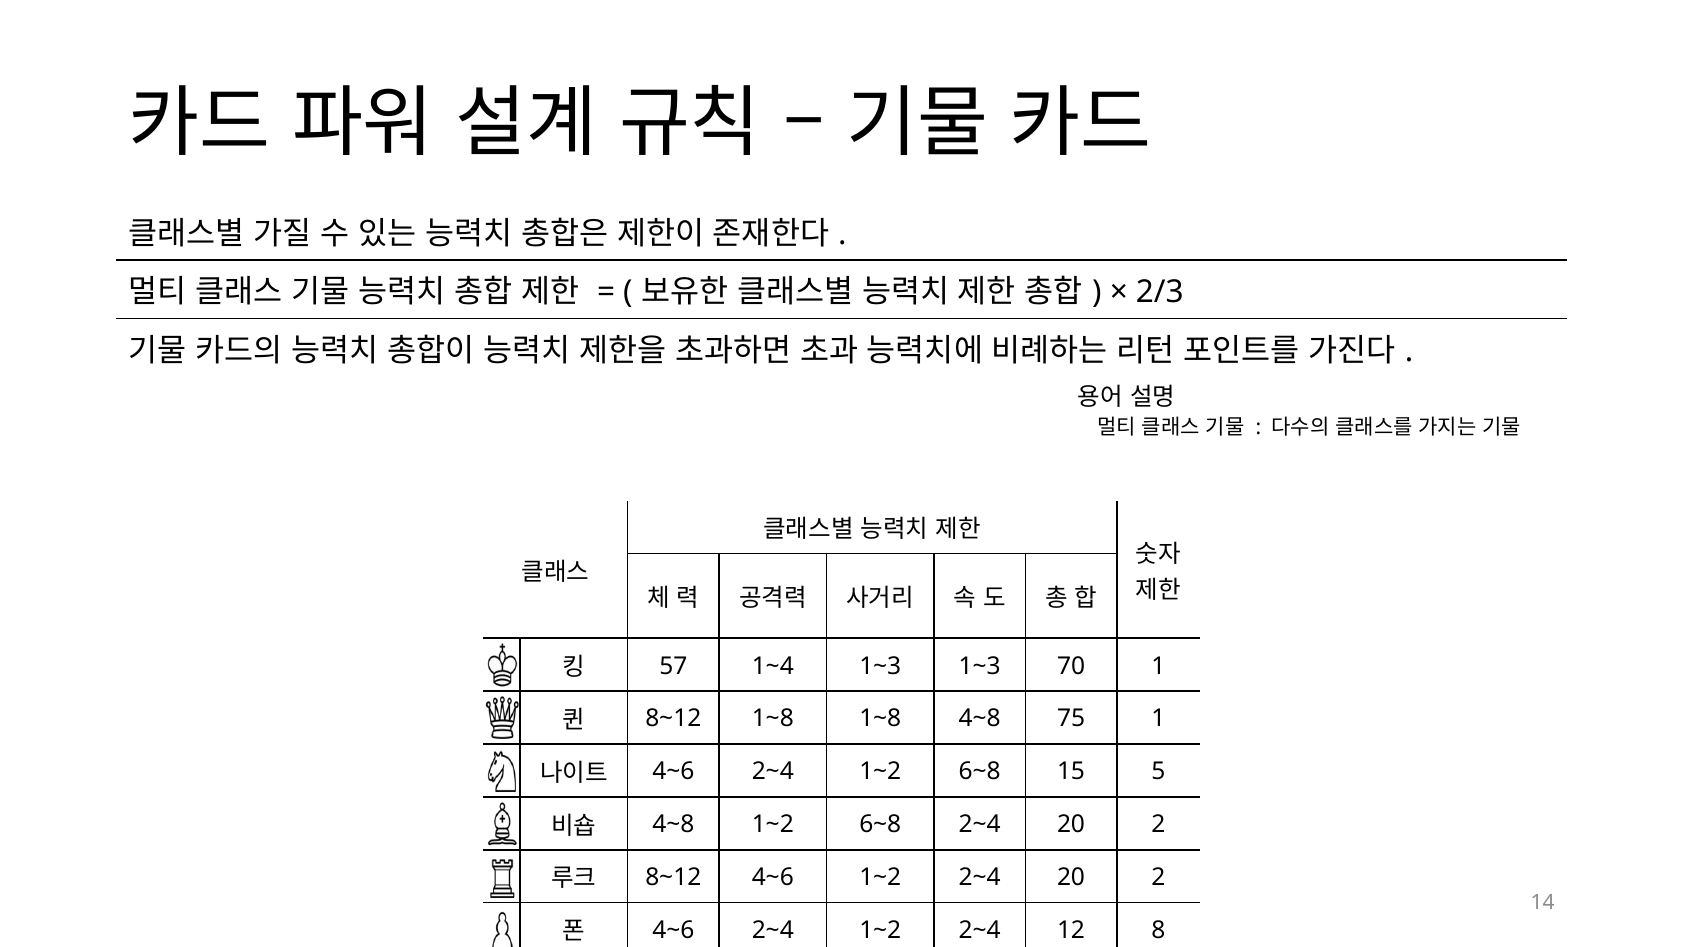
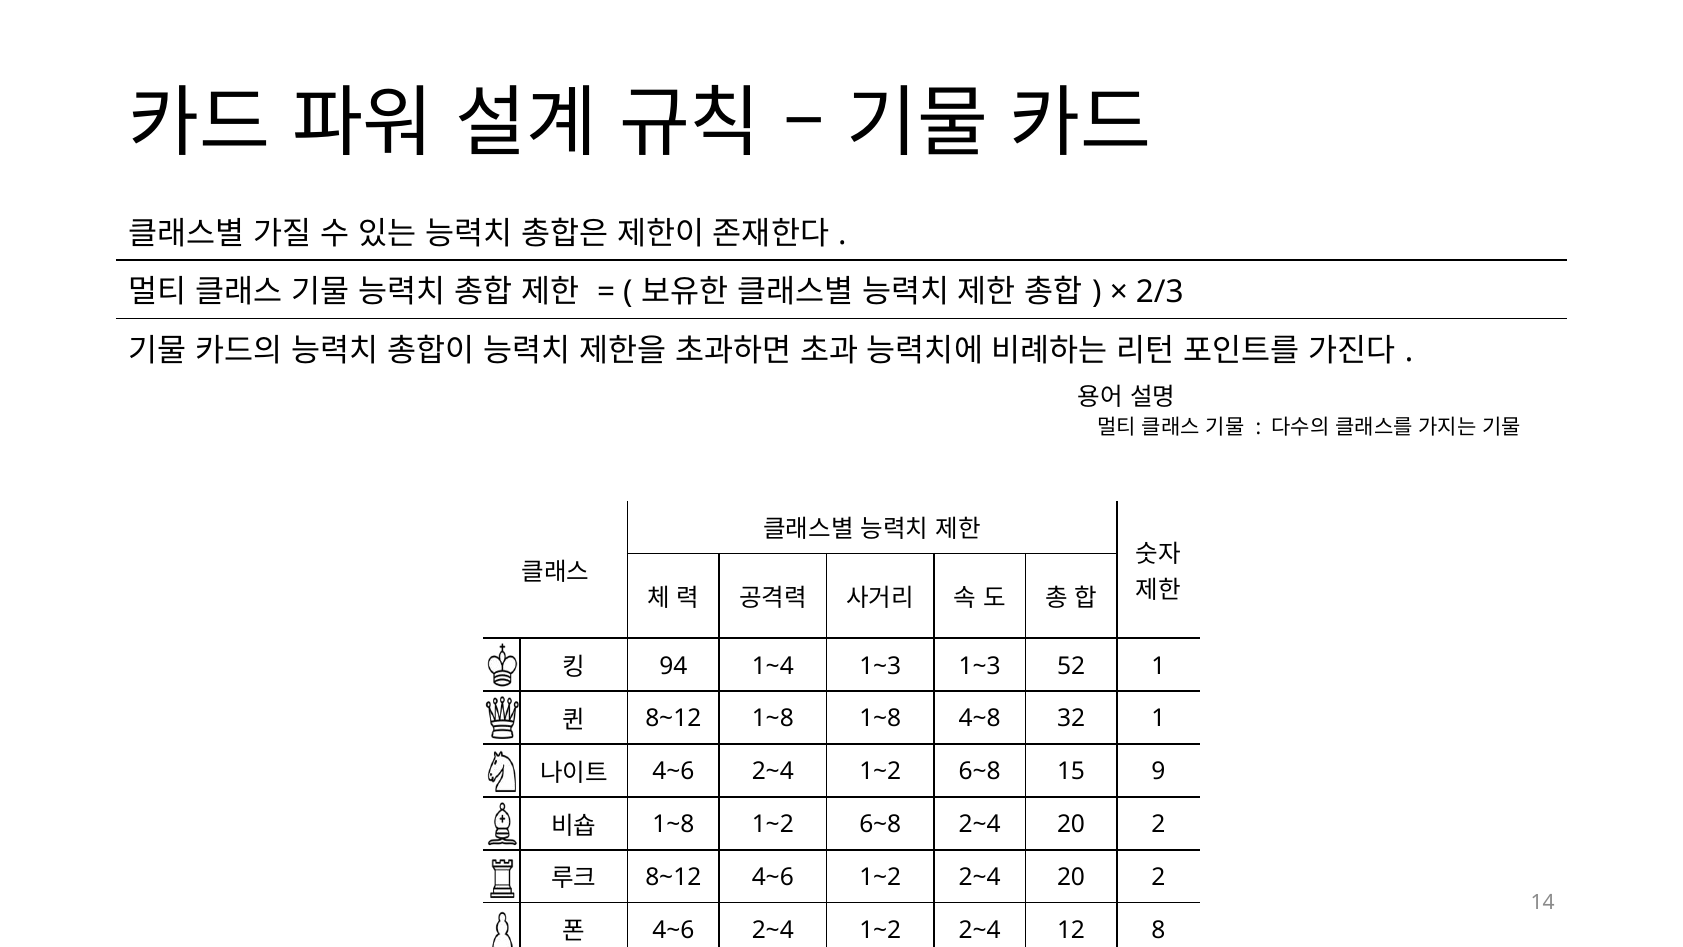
57: 57 -> 94 (673, 666)
70: 70 -> 52 (1071, 666)
75: 75 -> 32 (1071, 719)
5: 5 -> 9 (1158, 772)
4~8: 4~8 -> 1~8 (673, 824)
